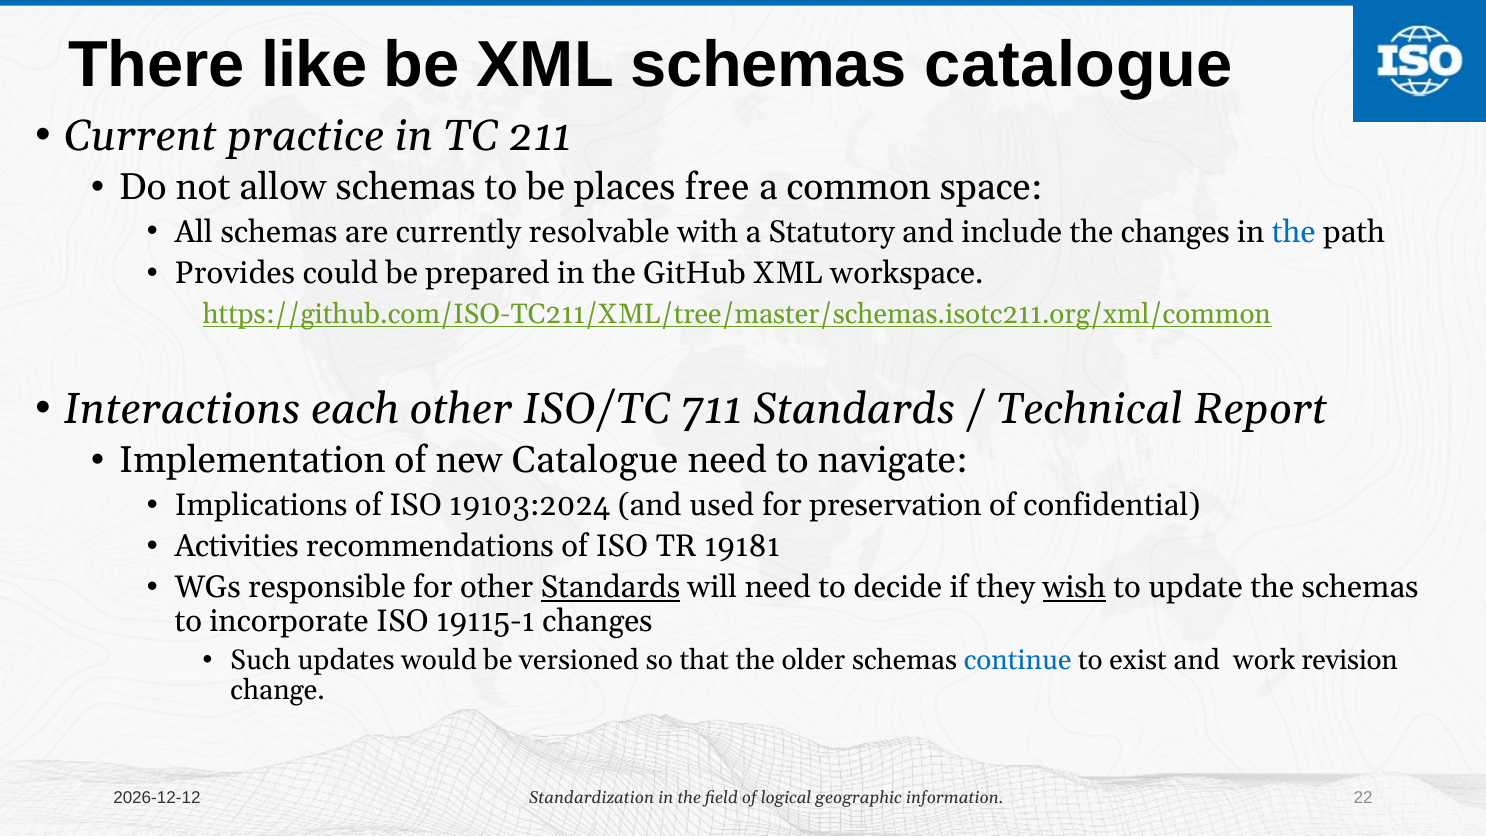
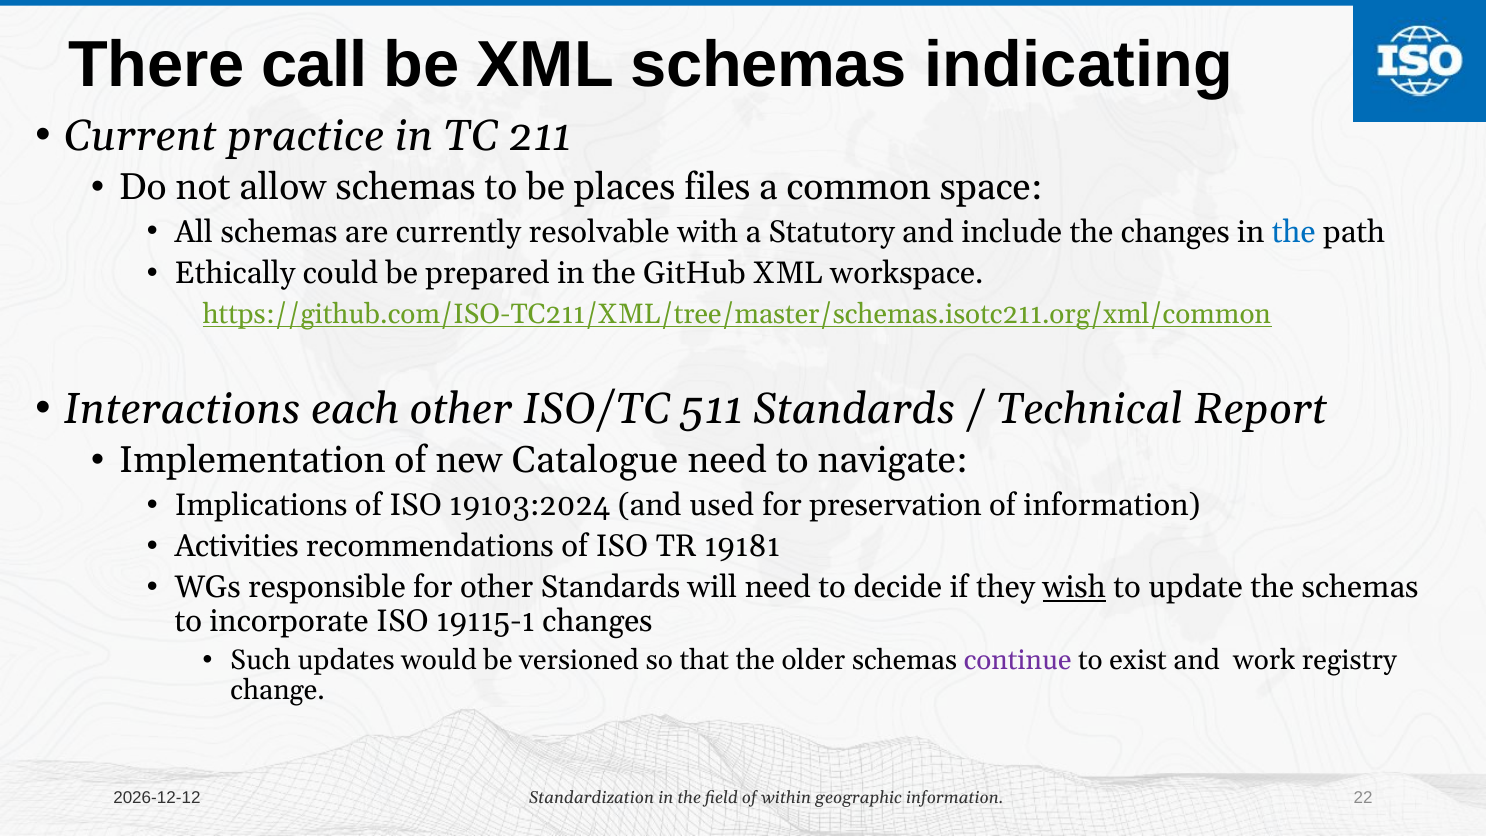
like: like -> call (314, 66)
schemas catalogue: catalogue -> indicating (1079, 66)
free: free -> files (717, 187)
Provides: Provides -> Ethically (235, 273)
711: 711 -> 511 (711, 409)
of confidential: confidential -> information (1112, 505)
Standards underline: present -> none (610, 587)
continue colour: blue -> purple (1018, 660)
revision: revision -> registry (1349, 660)
logical: logical -> within (786, 798)
